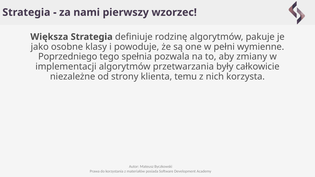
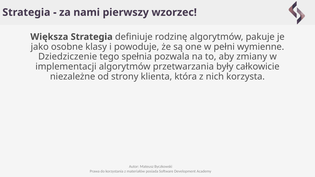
Poprzedniego: Poprzedniego -> Dziedziczenie (68, 57)
temu: temu -> która (186, 77)
